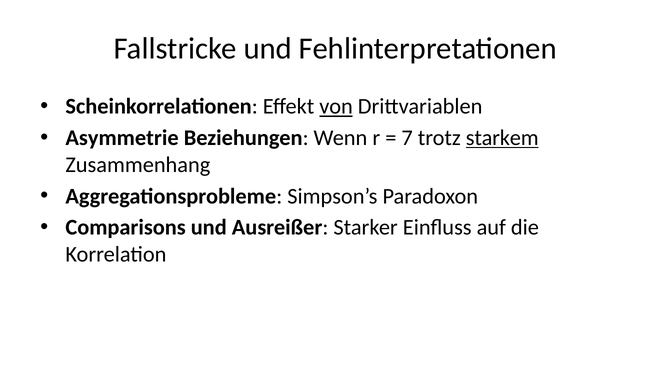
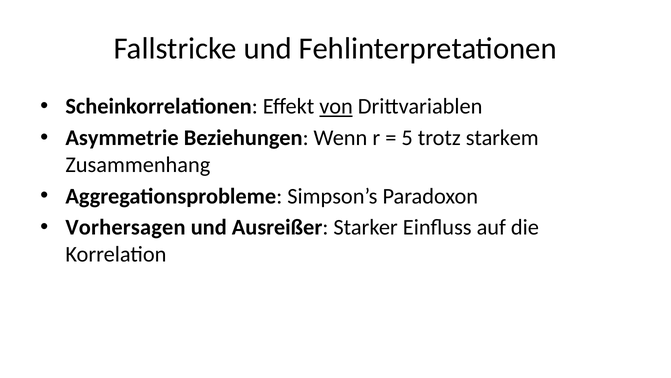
7: 7 -> 5 (407, 138)
starkem underline: present -> none (502, 138)
Comparisons: Comparisons -> Vorhersagen (125, 227)
